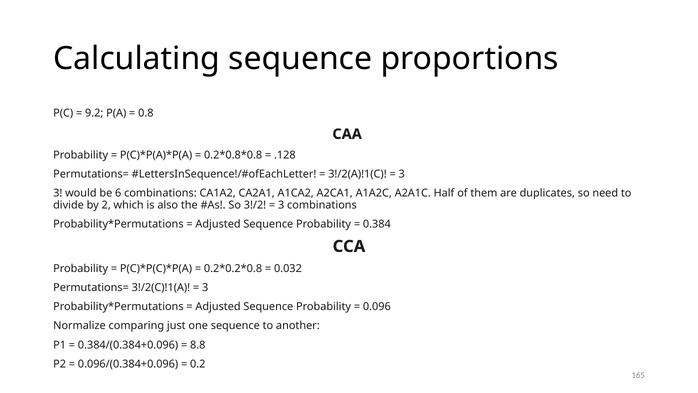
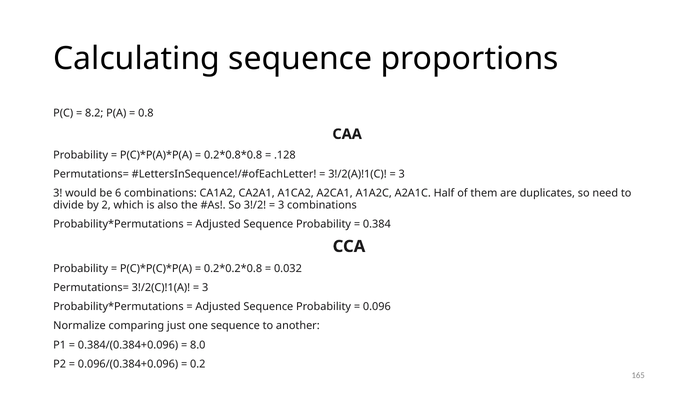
9.2: 9.2 -> 8.2 (94, 113)
8.8: 8.8 -> 8.0 (198, 345)
